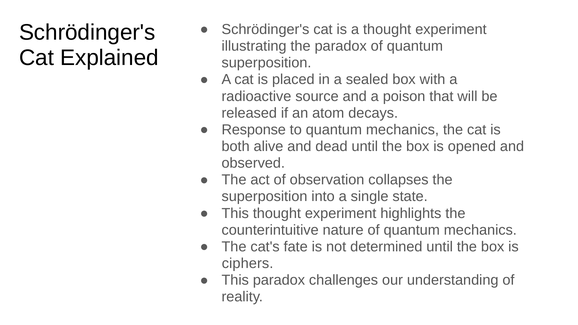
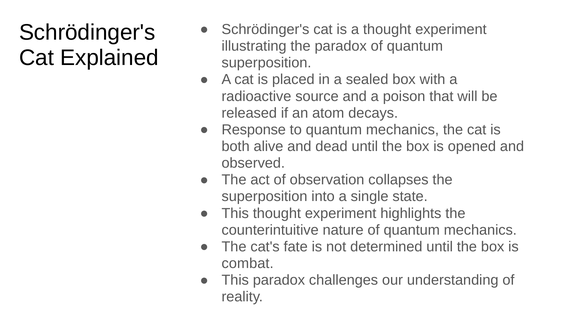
ciphers: ciphers -> combat (248, 264)
